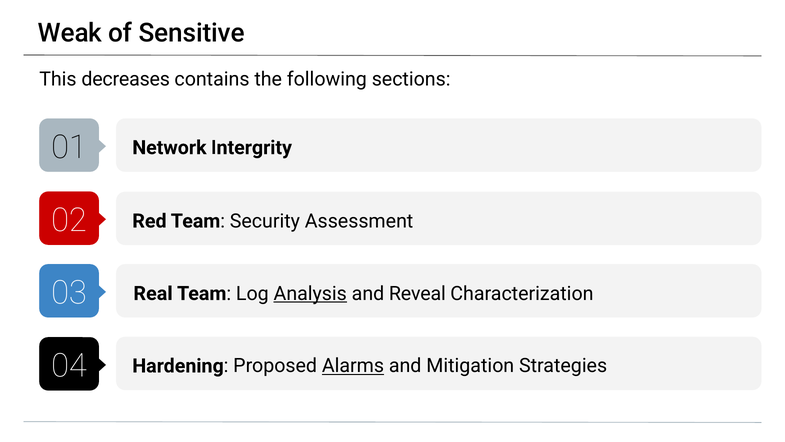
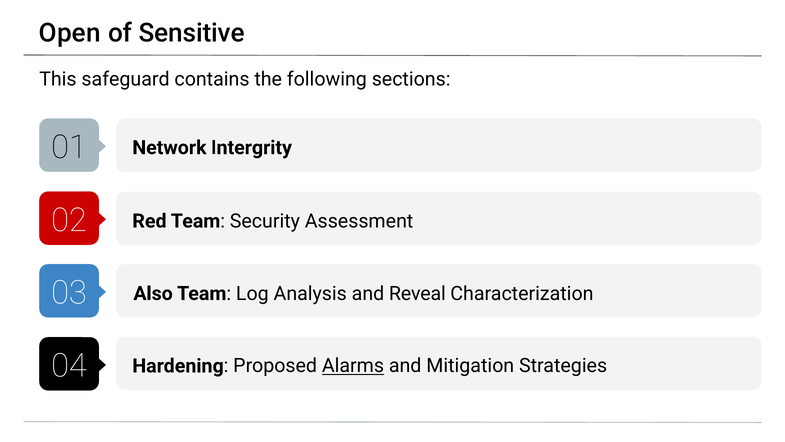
Weak: Weak -> Open (70, 33)
decreases: decreases -> safeguard (126, 79)
Real: Real -> Also (153, 293)
Analysis underline: present -> none (310, 293)
